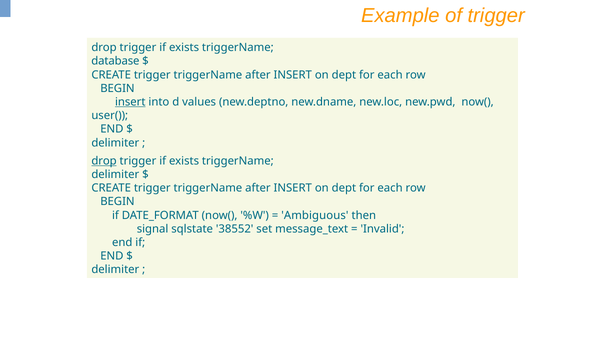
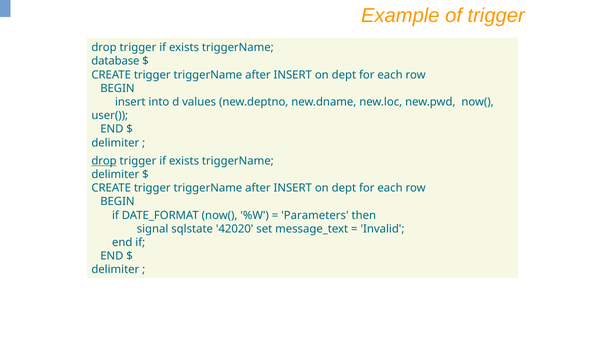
insert underline: present -> none (130, 102)
Ambiguous: Ambiguous -> Parameters (315, 216)
38552: 38552 -> 42020 (235, 229)
